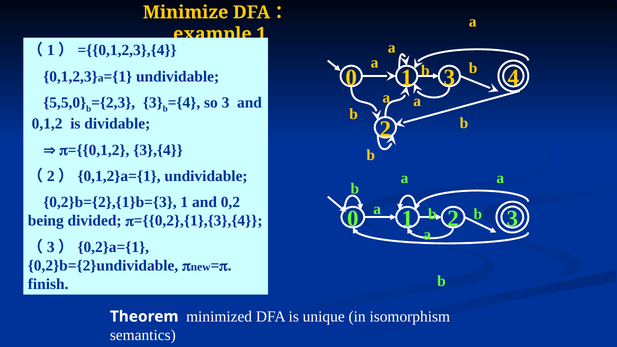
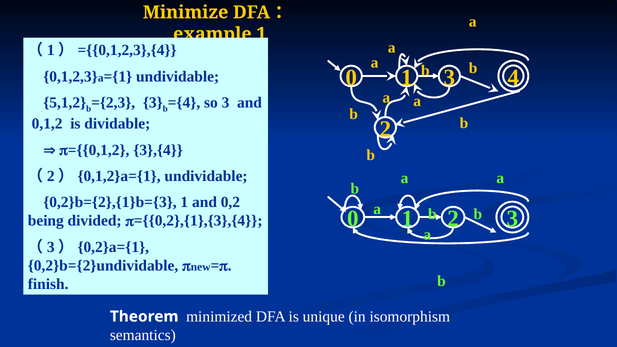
5,5,0: 5,5,0 -> 5,1,2 (65, 103)
